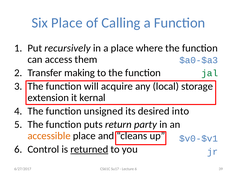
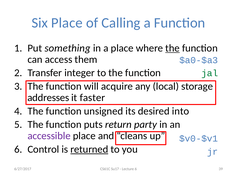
recursively: recursively -> something (67, 48)
the underline: none -> present (172, 48)
making: making -> integer (80, 73)
extension: extension -> addresses (48, 98)
kernal: kernal -> faster (92, 98)
accessible colour: orange -> purple (49, 136)
